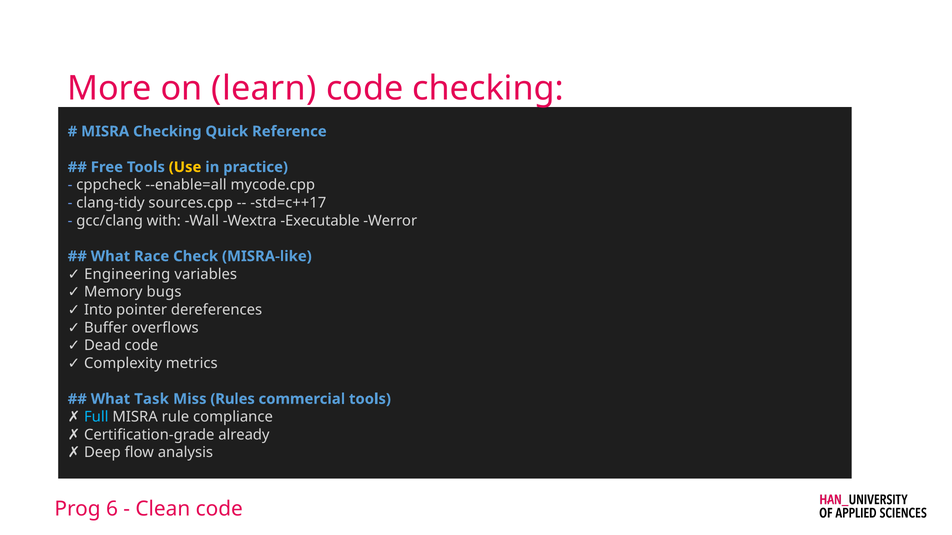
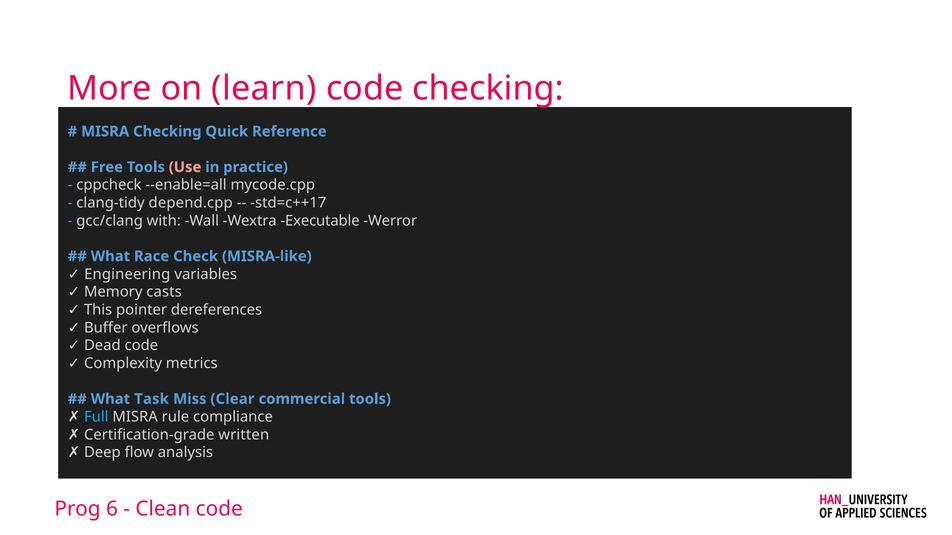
Use colour: yellow -> pink (185, 167)
sources.cpp: sources.cpp -> depend.cpp (191, 203)
bugs: bugs -> casts (164, 292)
Into: Into -> This (98, 310)
Rules: Rules -> Clear (232, 399)
already: already -> written (244, 435)
